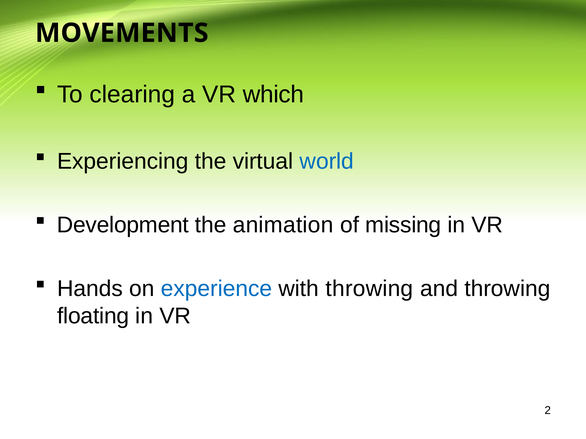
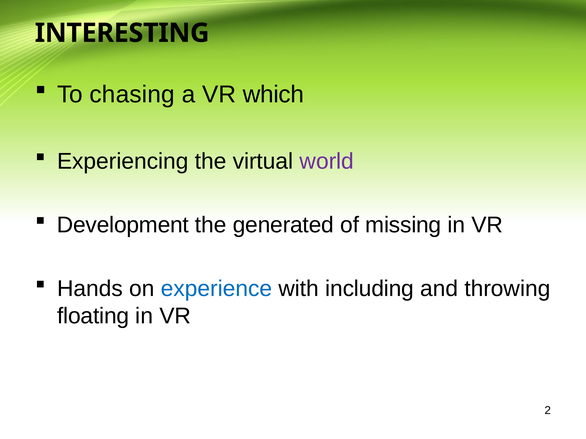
MOVEMENTS: MOVEMENTS -> INTERESTING (122, 33)
clearing: clearing -> chasing (132, 95)
world colour: blue -> purple (327, 161)
animation: animation -> generated (283, 225)
with throwing: throwing -> including (370, 289)
